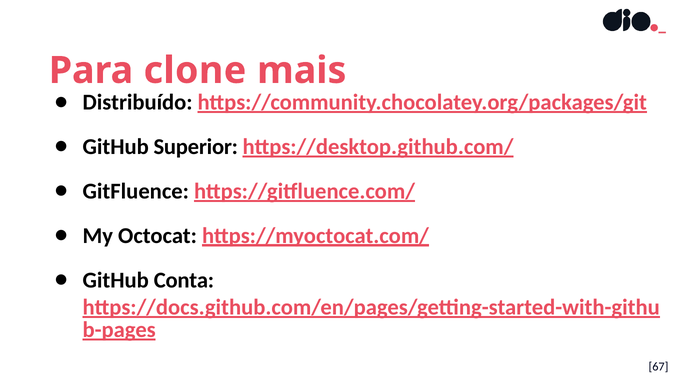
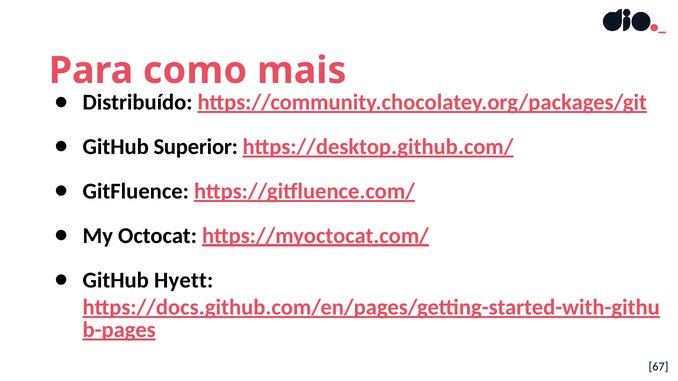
clone: clone -> como (195, 71)
Conta: Conta -> Hyett (184, 280)
